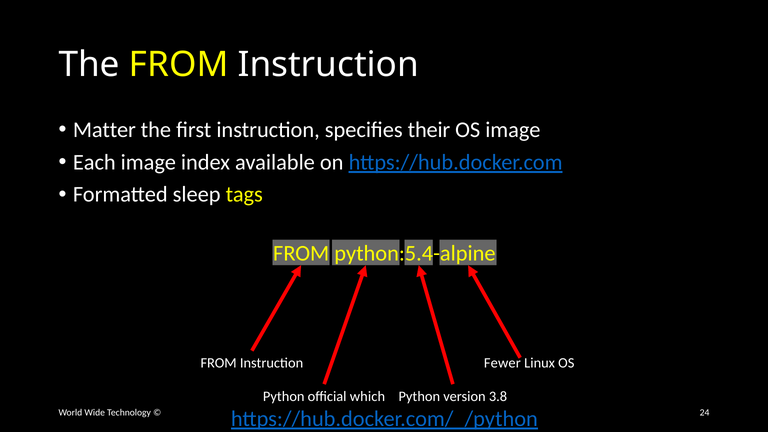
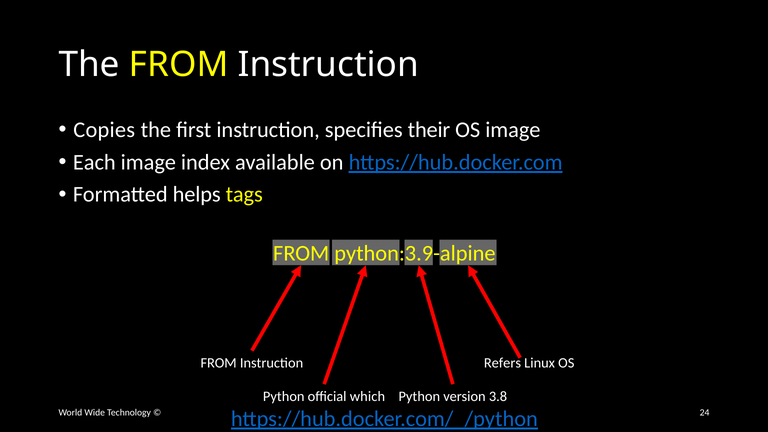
Matter: Matter -> Copies (104, 130)
sleep: sleep -> helps (197, 195)
python:5.4-alpine: python:5.4-alpine -> python:3.9-alpine (415, 253)
Fewer: Fewer -> Refers (502, 363)
